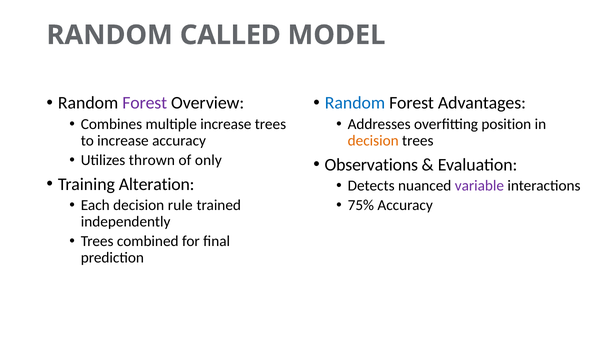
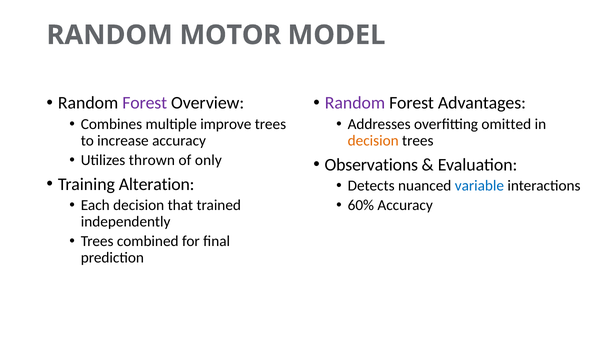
CALLED: CALLED -> MOTOR (230, 35)
Random colour: blue -> purple (355, 103)
multiple increase: increase -> improve (226, 124)
position: position -> omitted (506, 124)
variable colour: purple -> blue (479, 186)
rule: rule -> that (180, 205)
75%: 75% -> 60% (361, 205)
